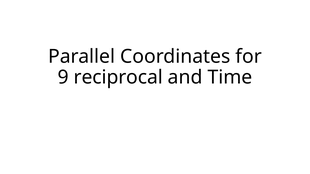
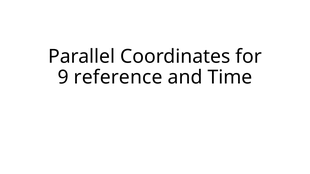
reciprocal: reciprocal -> reference (118, 77)
